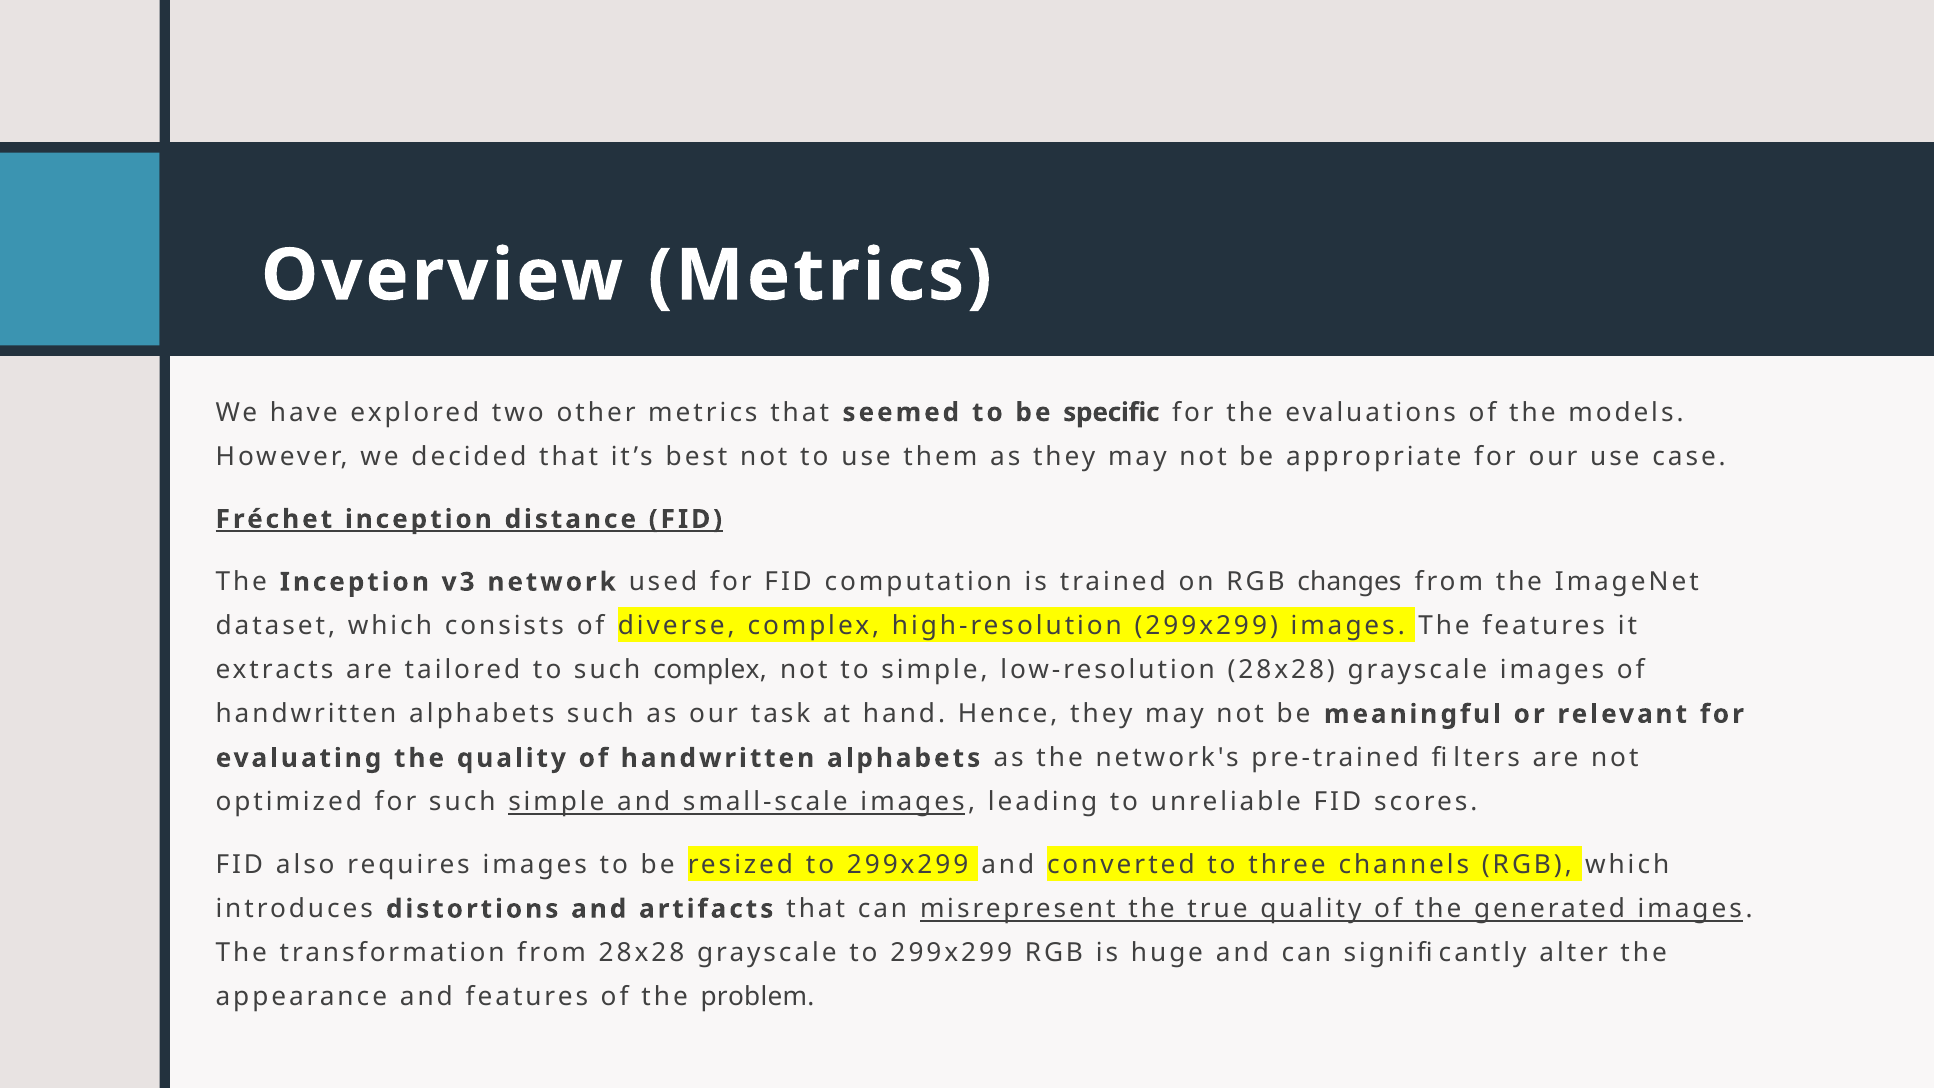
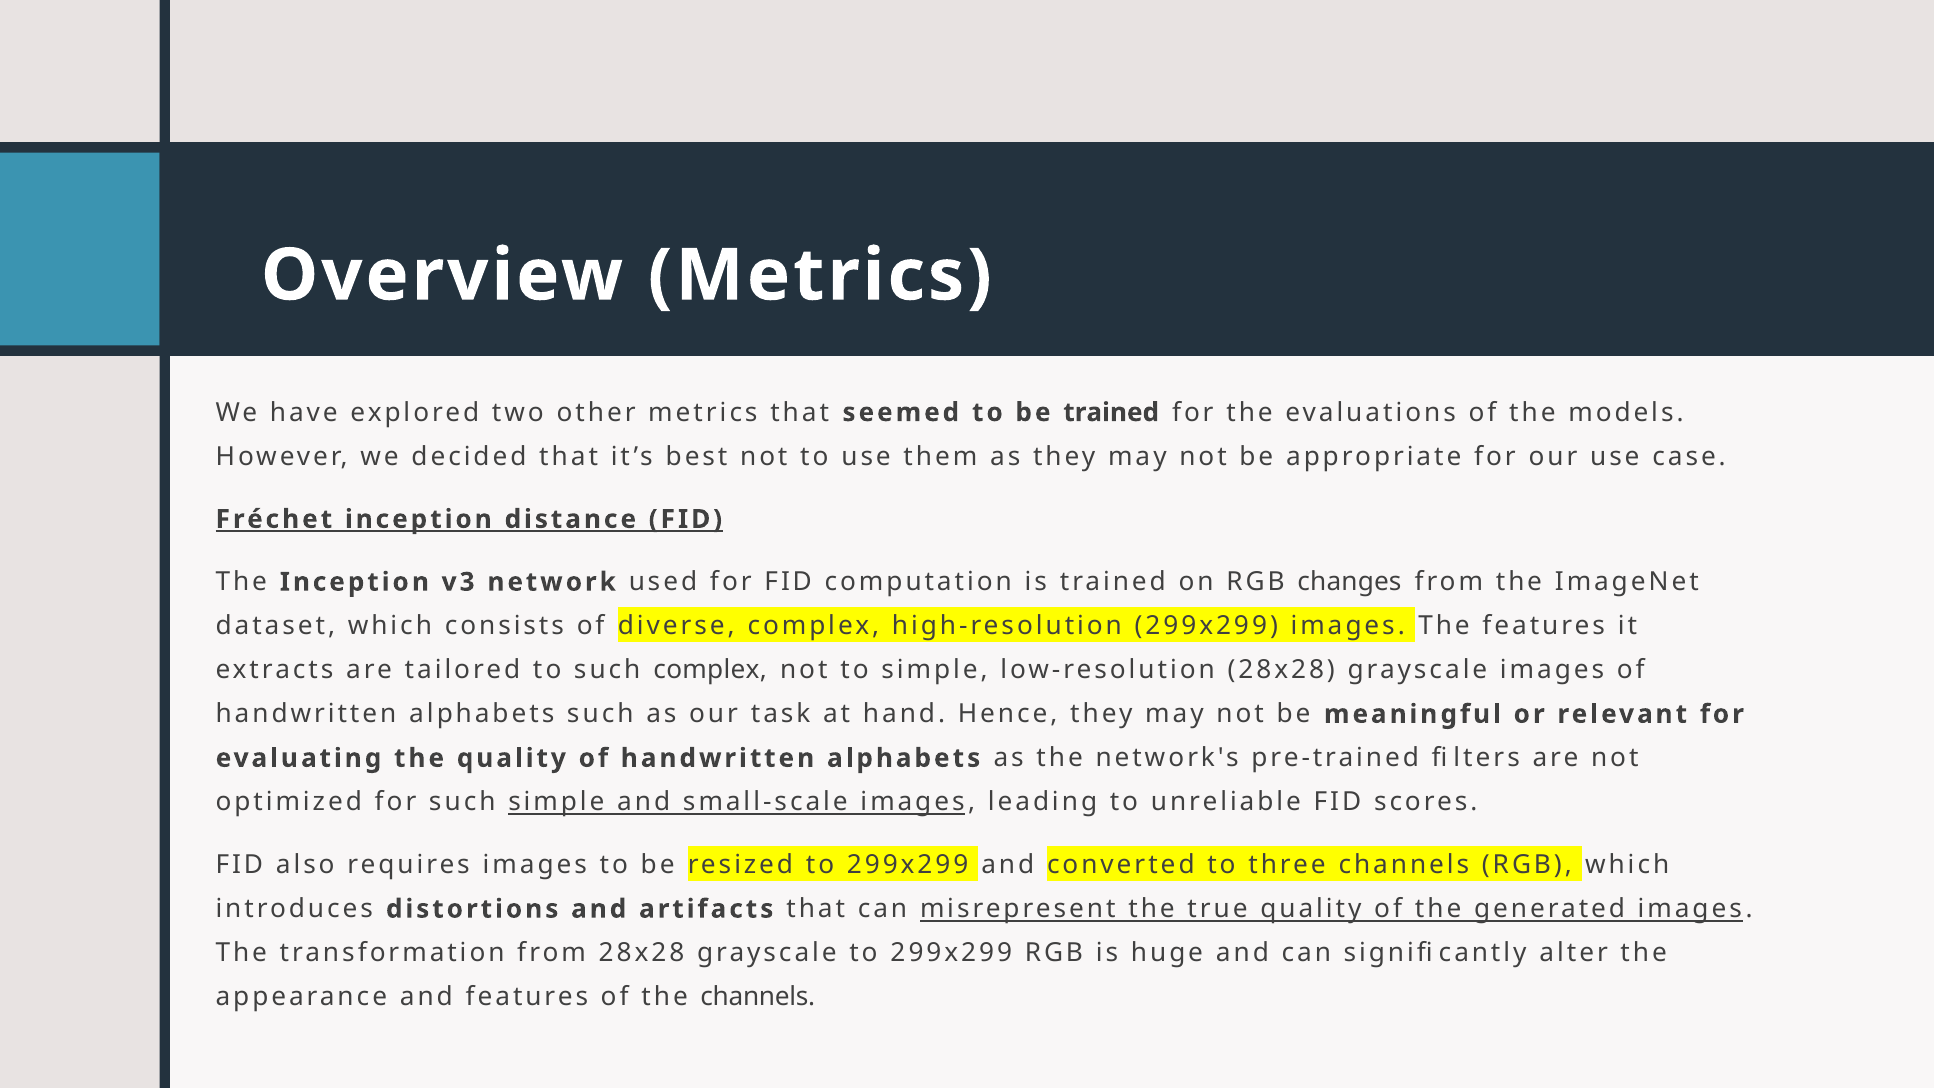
be specific: specific -> trained (1111, 412)
the problem: problem -> channels (758, 997)
